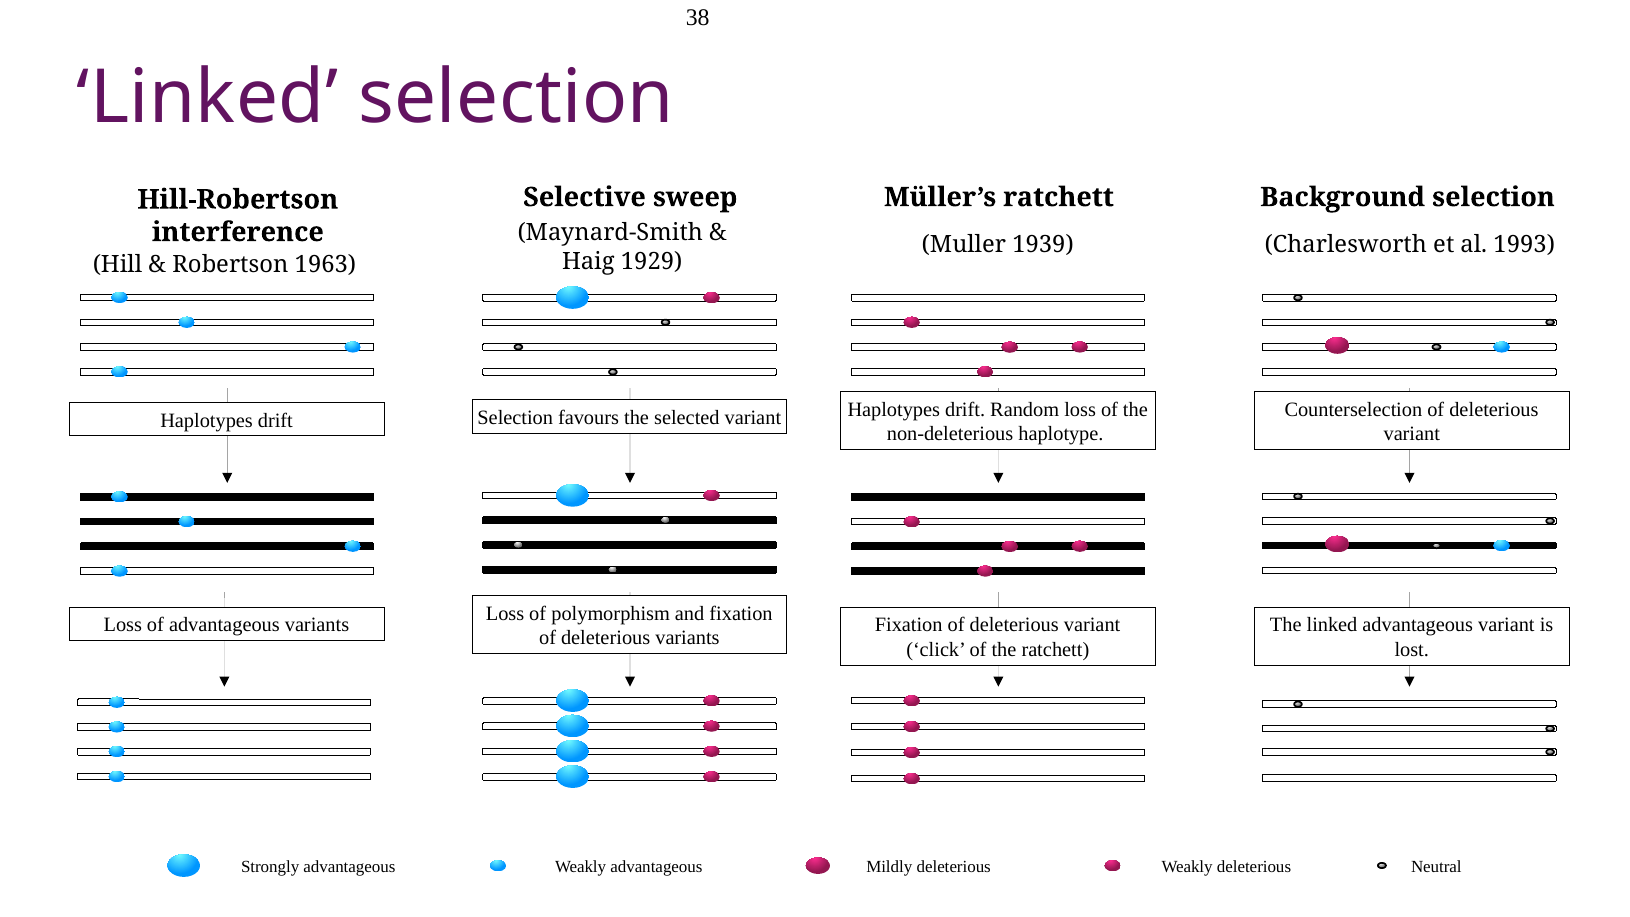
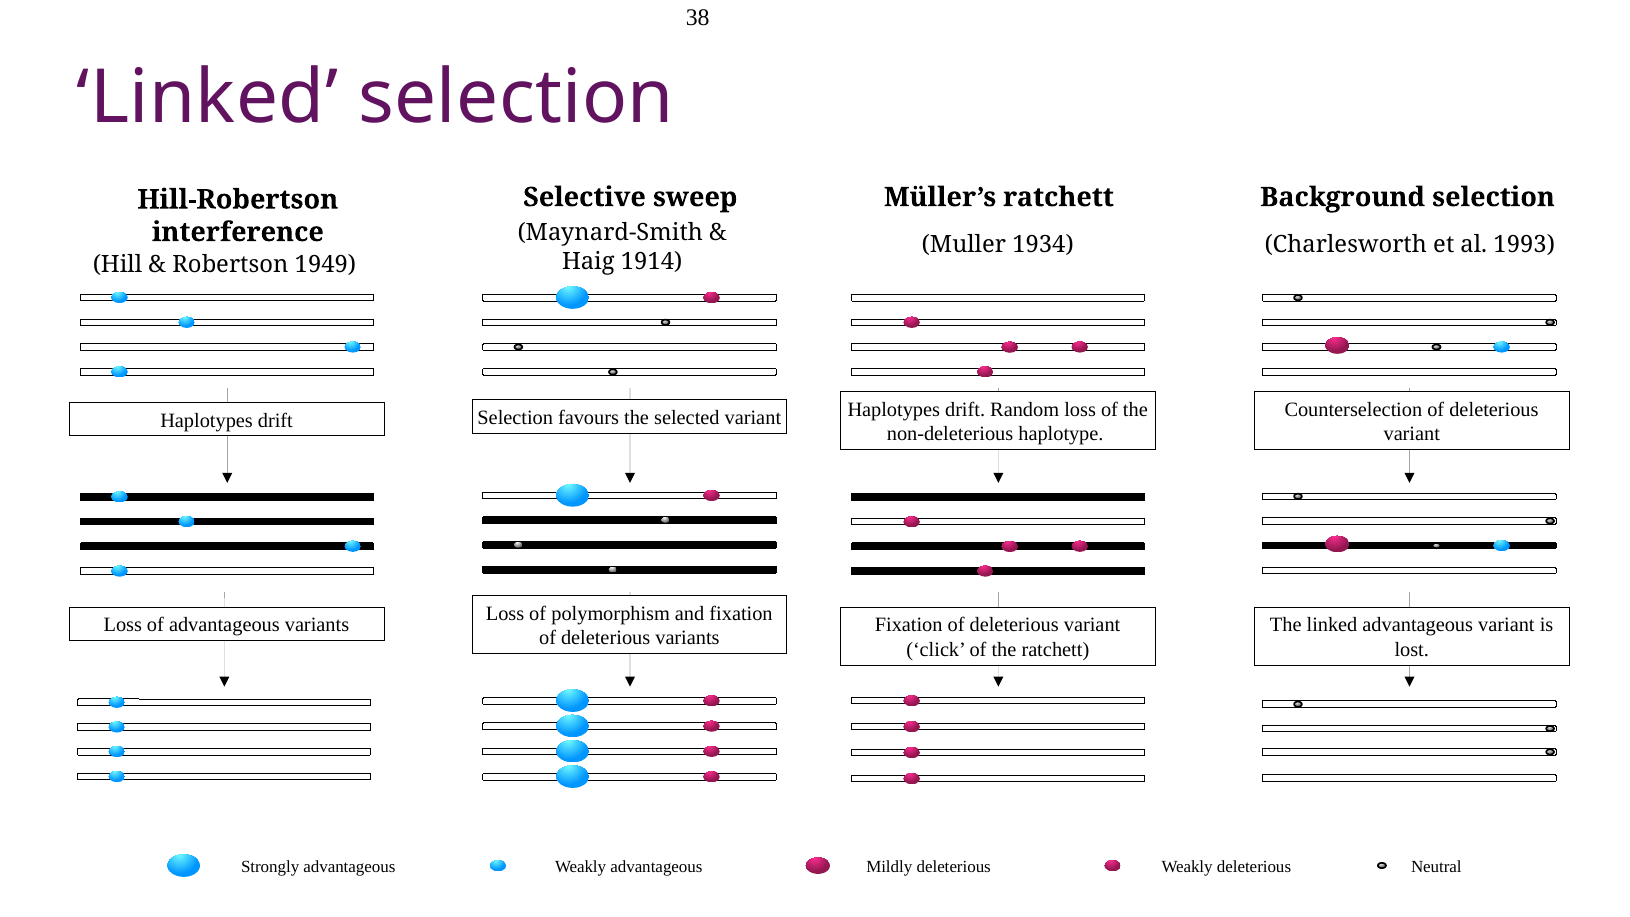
1939: 1939 -> 1934 (1043, 245)
1929: 1929 -> 1914 (652, 262)
1963: 1963 -> 1949 (325, 265)
